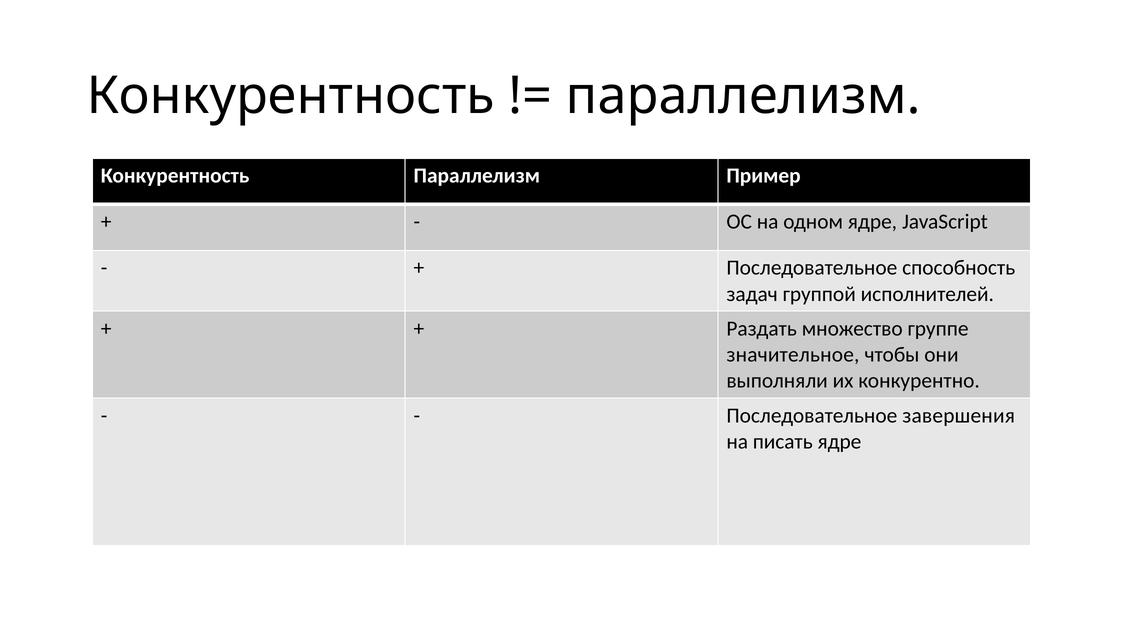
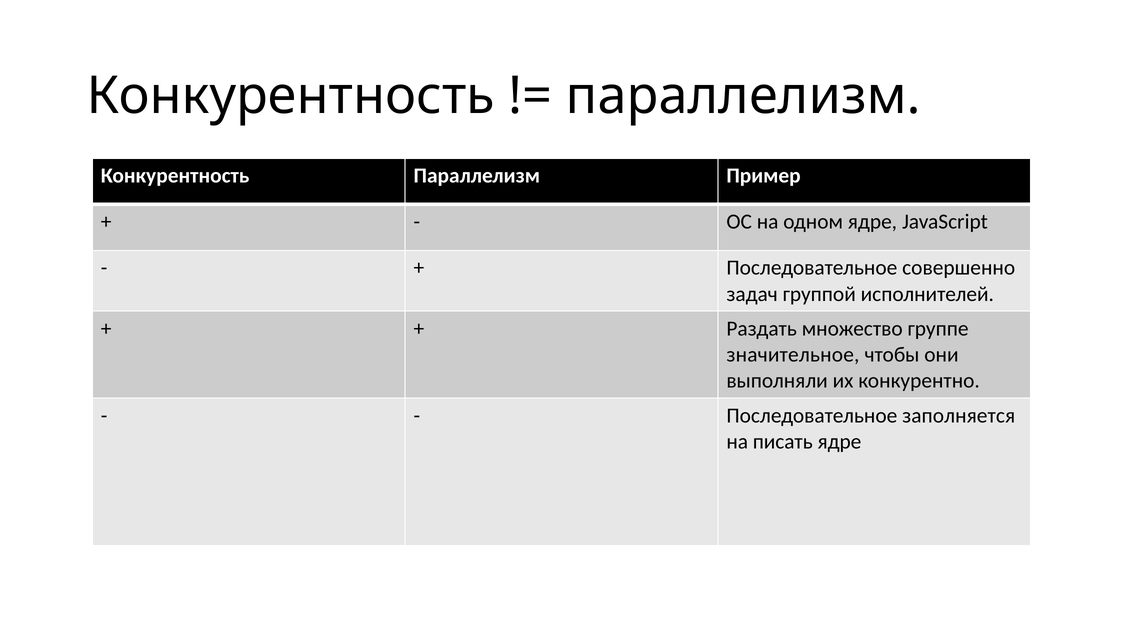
способность: способность -> совершенно (959, 268)
завершения: завершения -> заполняется (959, 416)
